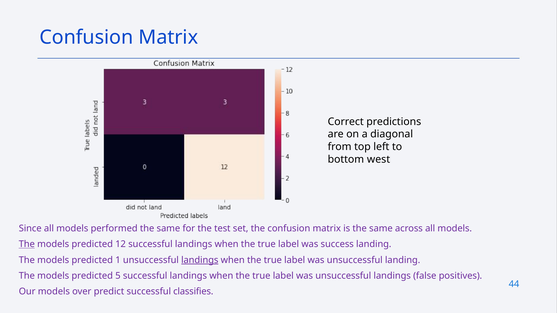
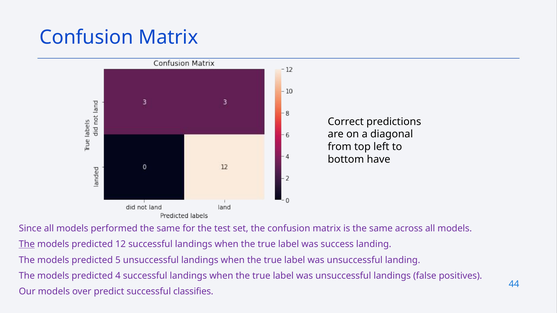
west: west -> have (379, 159)
1: 1 -> 5 (118, 260)
landings underline: present -> none (200, 260)
5: 5 -> 4 (118, 276)
